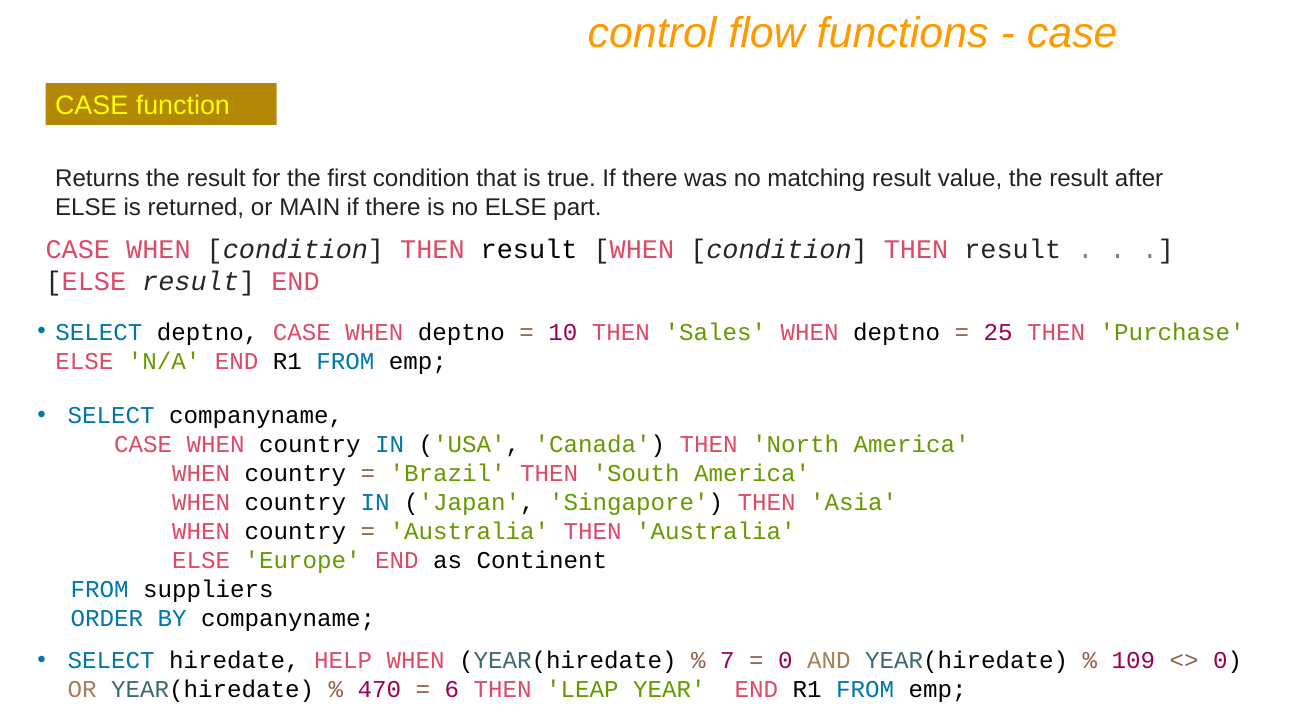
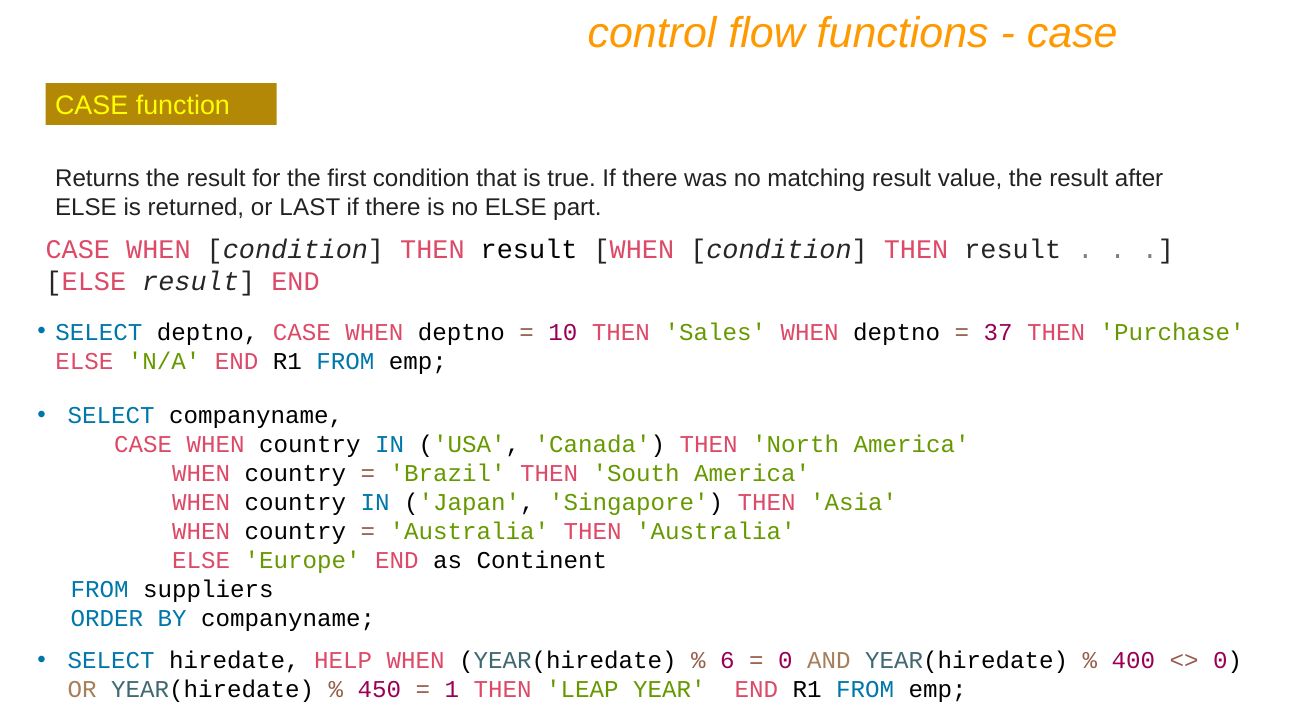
MAIN: MAIN -> LAST (310, 207)
25: 25 -> 37 (998, 332)
7: 7 -> 6 (727, 661)
109: 109 -> 400 (1133, 661)
470: 470 -> 450 (379, 690)
6: 6 -> 1 (452, 690)
